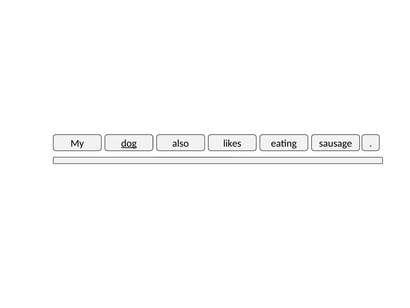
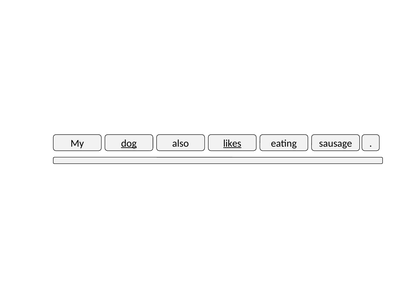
likes underline: none -> present (232, 143)
